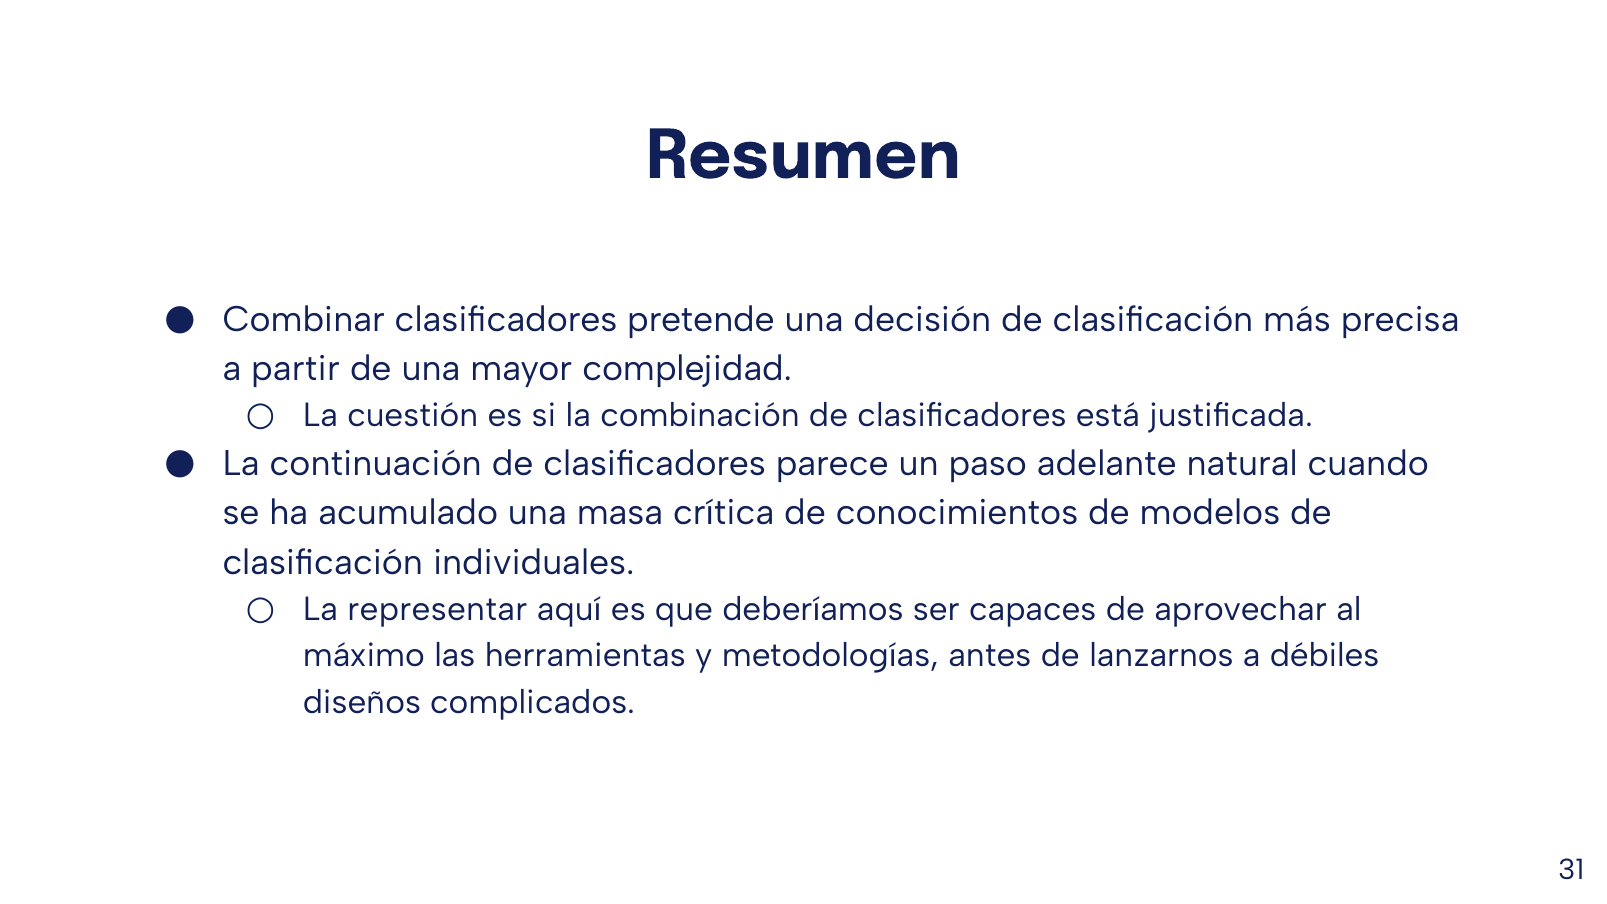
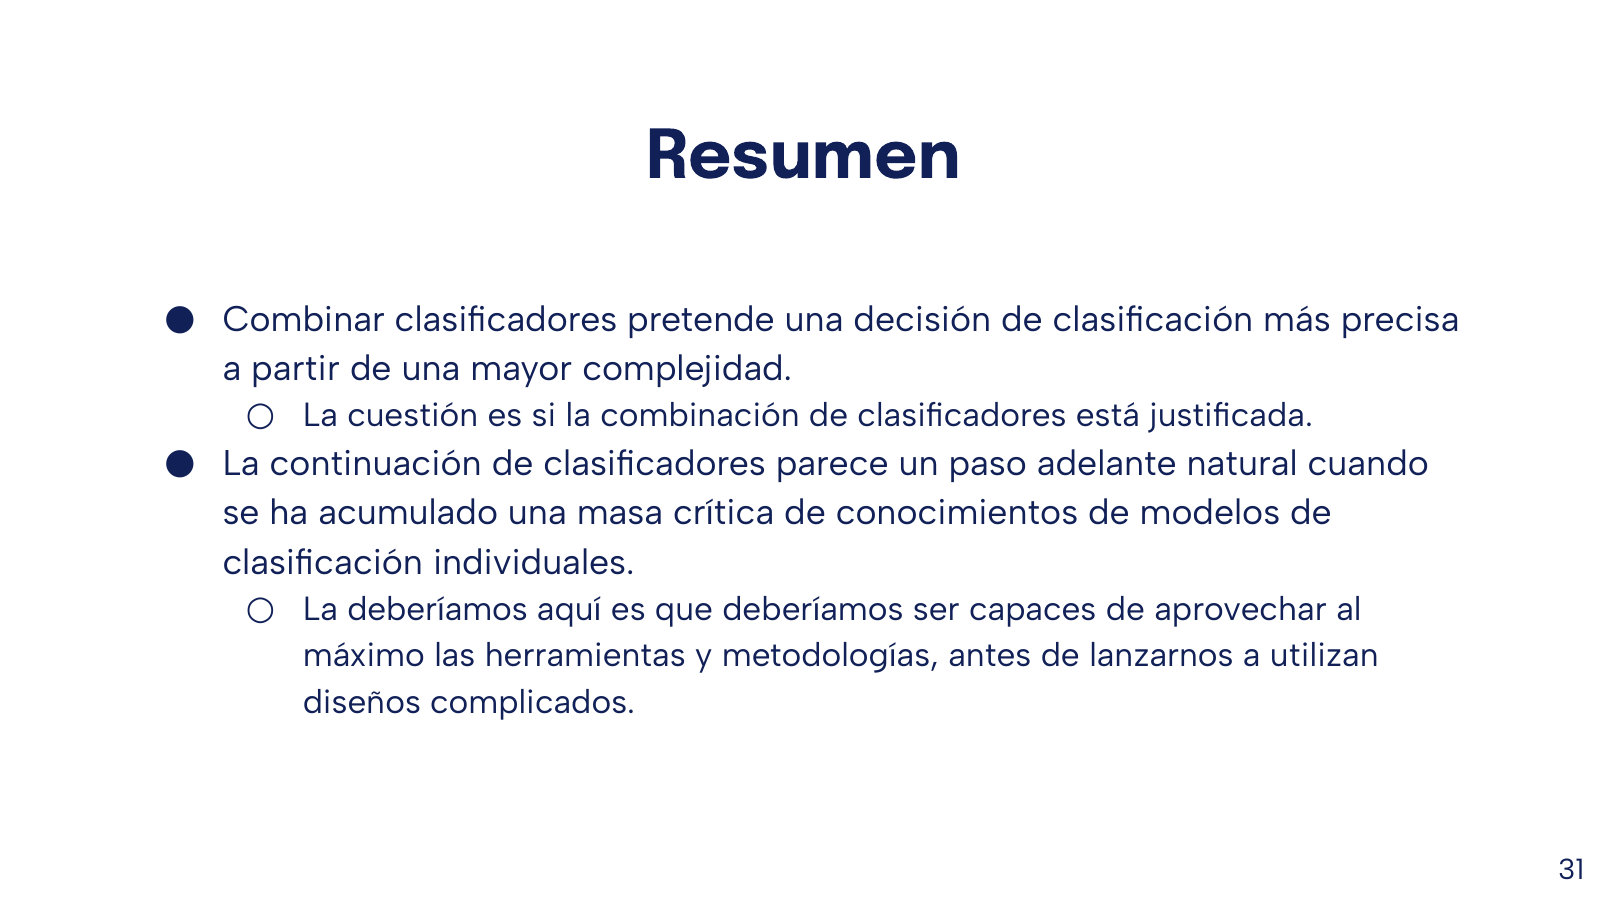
La representar: representar -> deberíamos (438, 610)
débiles: débiles -> utilizan (1324, 656)
